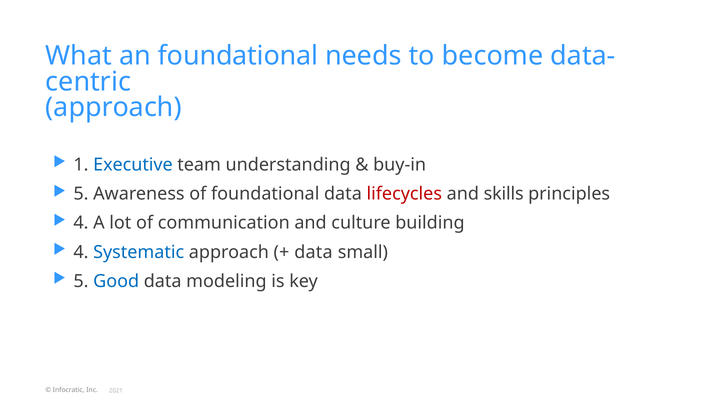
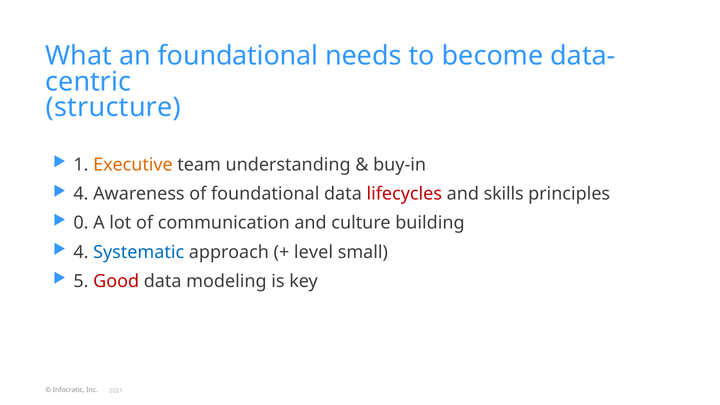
approach: approach -> structure (113, 108)
Executive colour: blue -> orange (133, 165)
5: 5 -> 4 (81, 194)
4: 4 -> 0 (81, 223)
data: data -> level (314, 252)
Good colour: blue -> red (116, 281)
